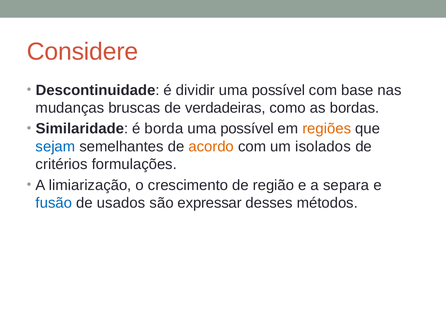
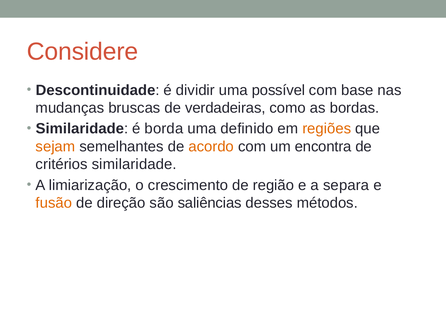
possível: possível -> definido (247, 129)
sejam colour: blue -> orange (55, 147)
isolados: isolados -> encontra (323, 147)
critérios formulações: formulações -> similaridade (134, 165)
fusão colour: blue -> orange (54, 203)
usados: usados -> direção (121, 203)
expressar: expressar -> saliências (210, 203)
